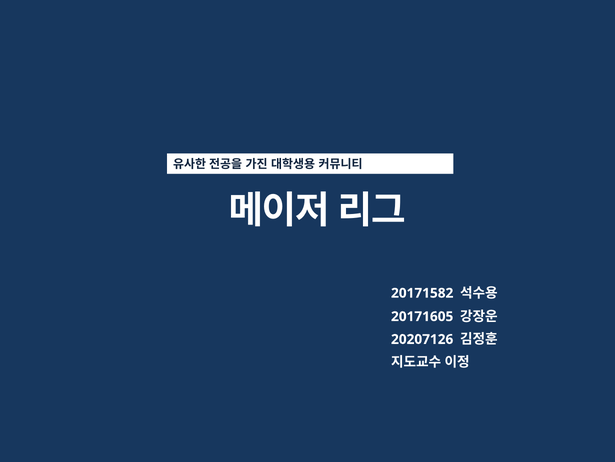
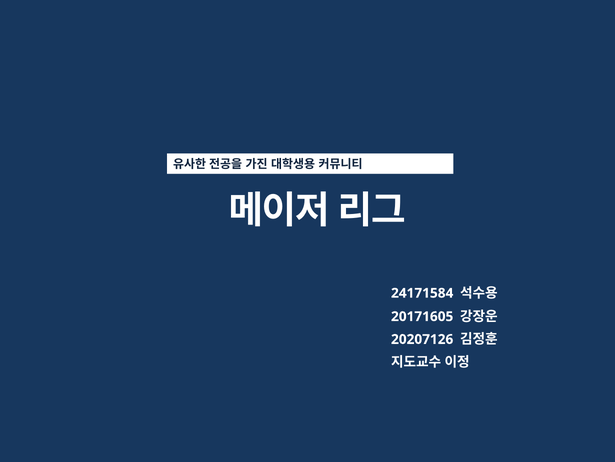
20171582: 20171582 -> 24171584 (422, 293)
